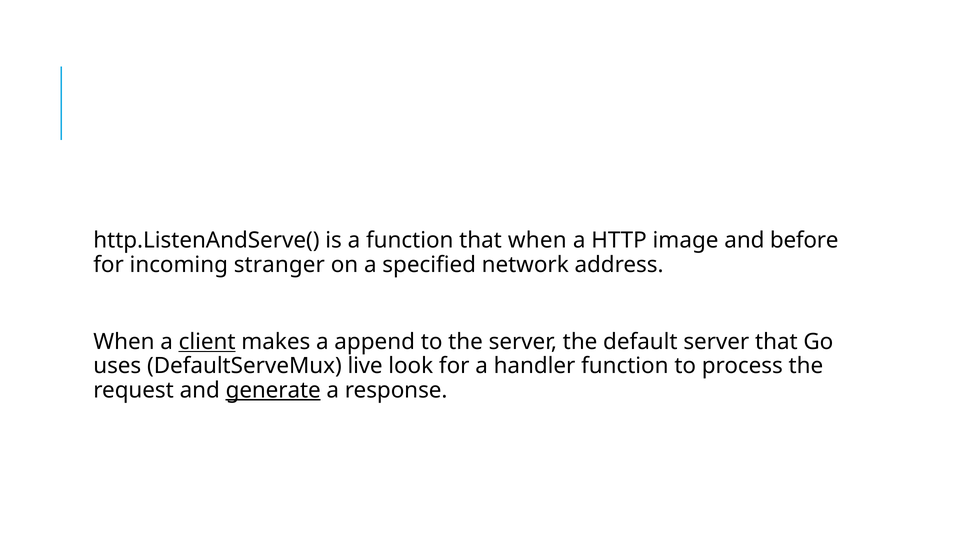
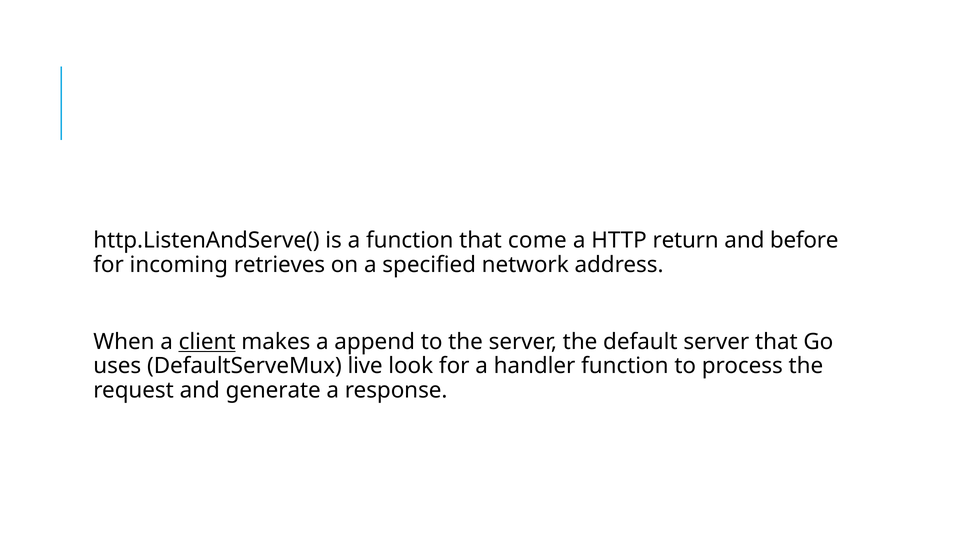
that when: when -> come (537, 241)
image: image -> return (686, 241)
stranger: stranger -> retrieves (279, 265)
generate underline: present -> none (273, 390)
